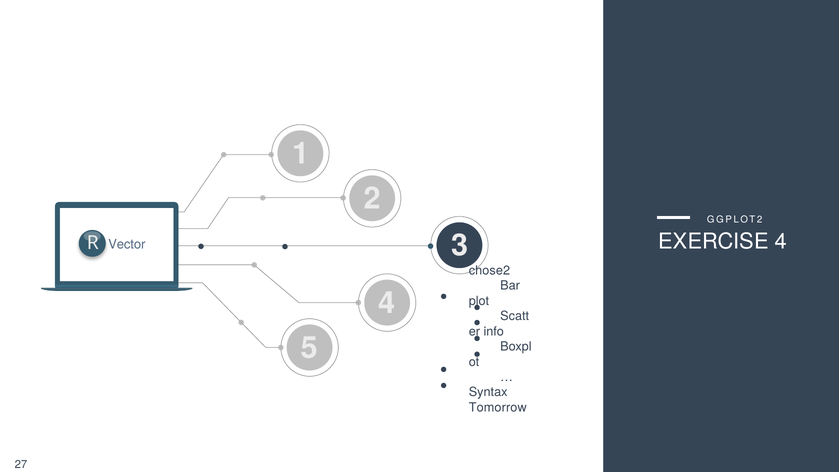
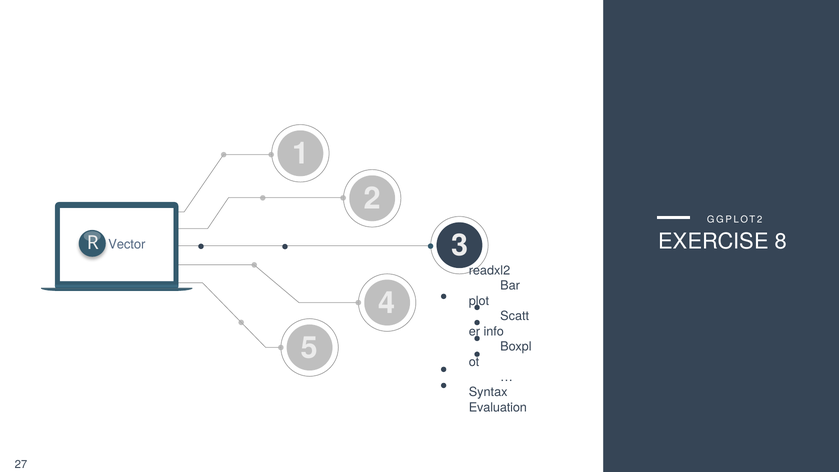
EXERCISE 4: 4 -> 8 (781, 242)
chose2: chose2 -> readxl2 (489, 271)
Tomorrow: Tomorrow -> Evaluation (498, 408)
